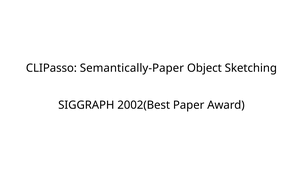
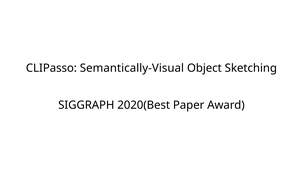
Semantically-Paper: Semantically-Paper -> Semantically-Visual (132, 68)
2002(Best: 2002(Best -> 2020(Best (144, 105)
